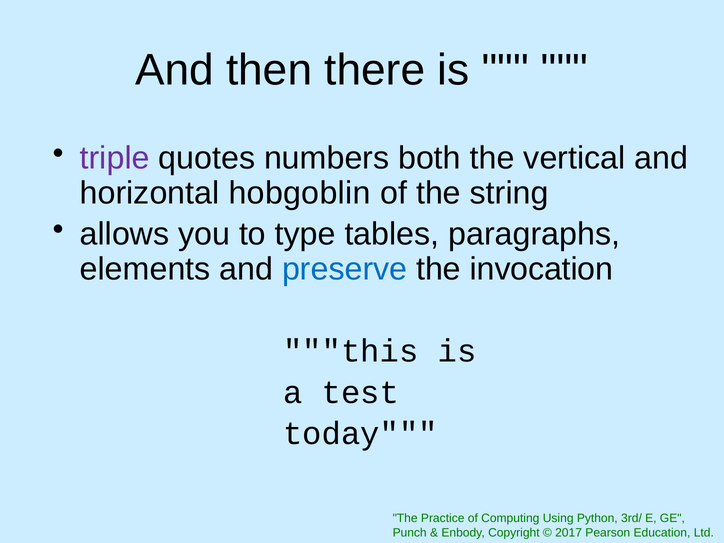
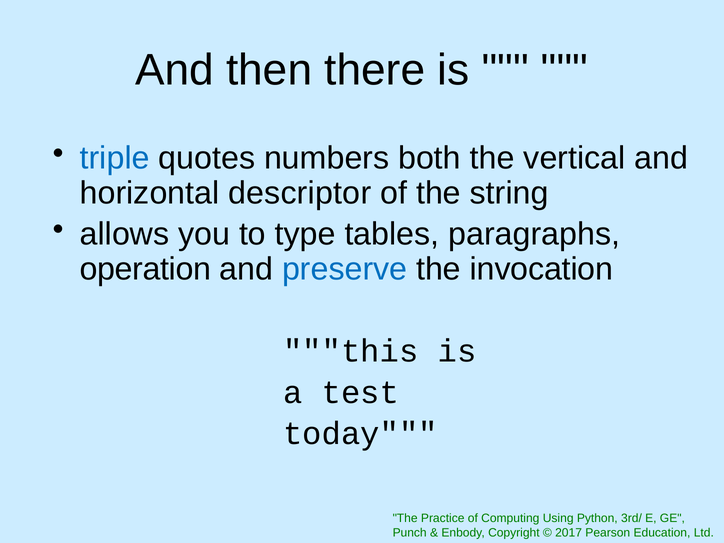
triple colour: purple -> blue (115, 158)
hobgoblin: hobgoblin -> descriptor (300, 193)
elements: elements -> operation (145, 269)
